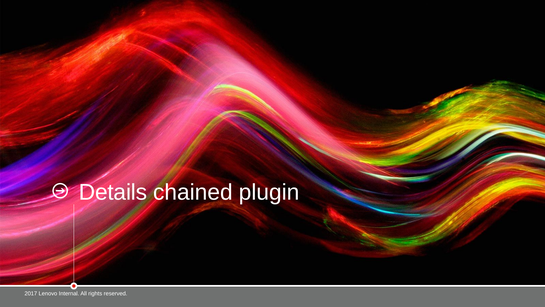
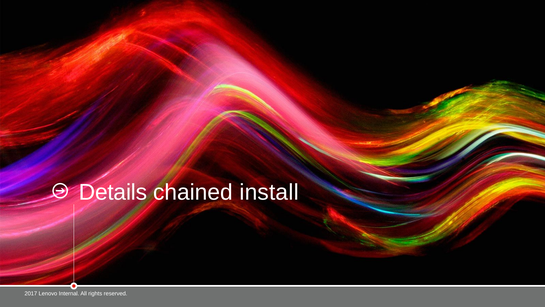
plugin: plugin -> install (269, 192)
